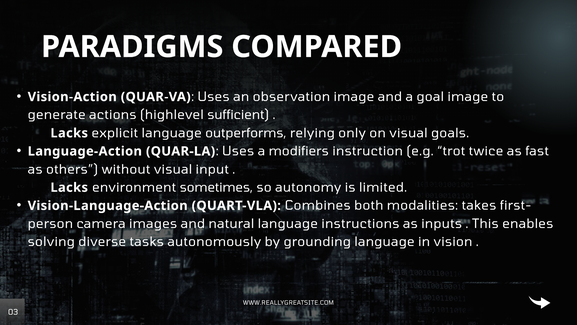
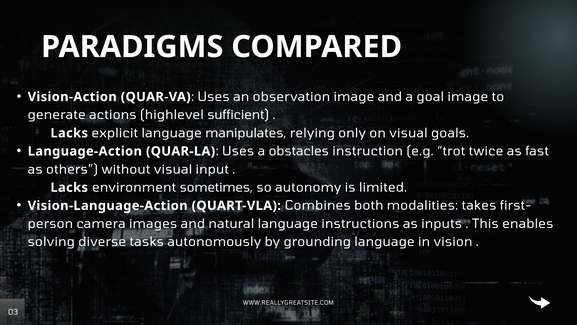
outperforms: outperforms -> manipulates (246, 133)
modifiers: modifiers -> obstacles (299, 151)
